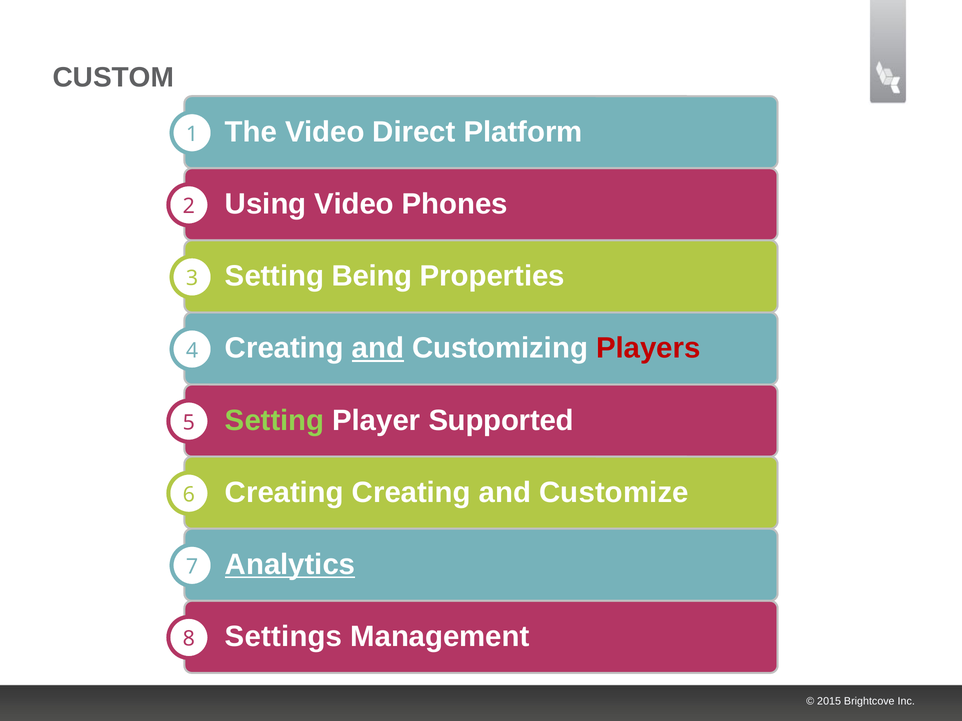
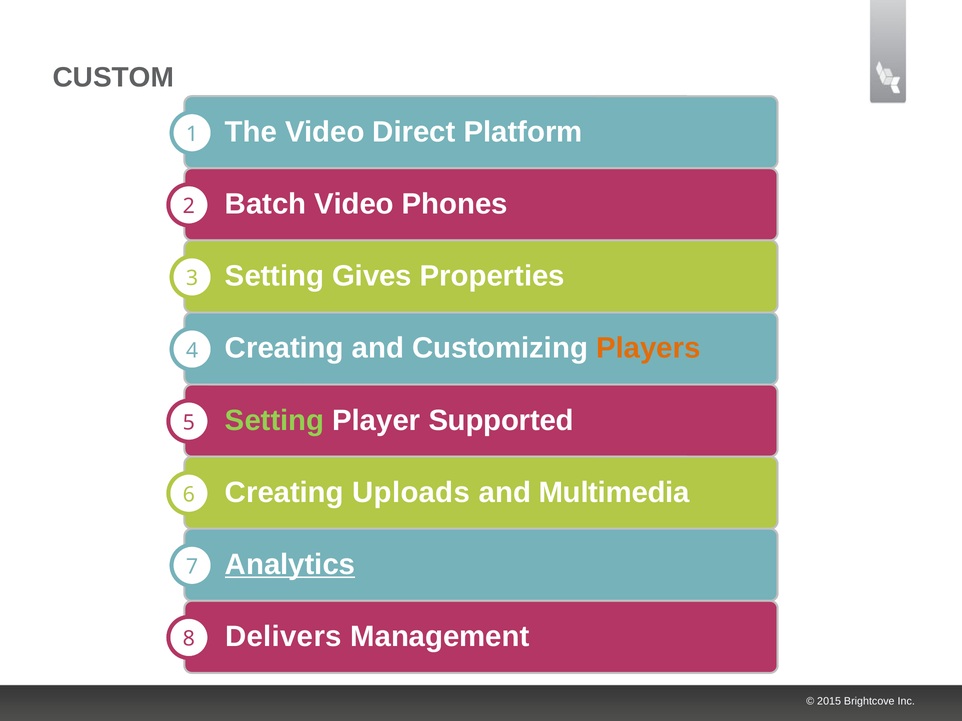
Using: Using -> Batch (266, 204)
Being: Being -> Gives (372, 276)
and underline: present -> none (378, 349)
Players colour: red -> orange (648, 349)
Creating Creating: Creating -> Uploads (411, 493)
Customize: Customize -> Multimedia (614, 493)
Settings: Settings -> Delivers (283, 637)
